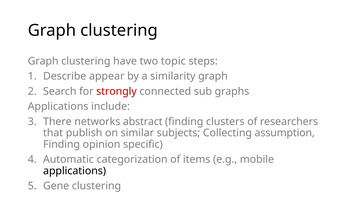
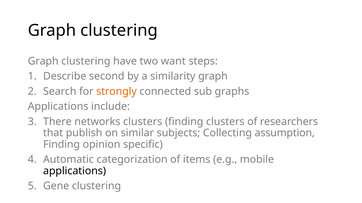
topic: topic -> want (173, 61)
appear: appear -> second (107, 76)
strongly colour: red -> orange (116, 92)
networks abstract: abstract -> clusters (143, 122)
